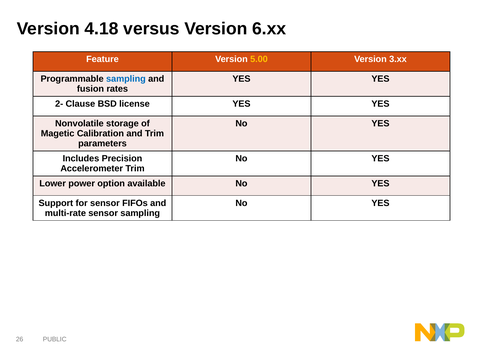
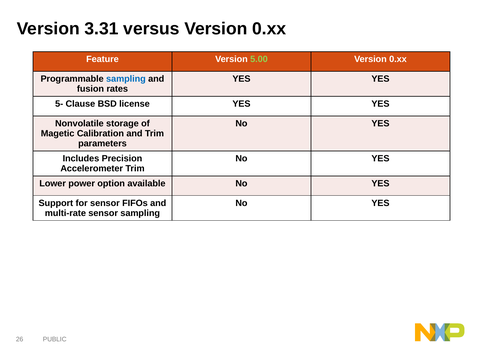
4.18: 4.18 -> 3.31 (101, 29)
versus Version 6.xx: 6.xx -> 0.xx (269, 29)
5.00 colour: yellow -> light green (259, 59)
3.xx: 3.xx -> 0.xx (398, 59)
2-: 2- -> 5- (59, 104)
